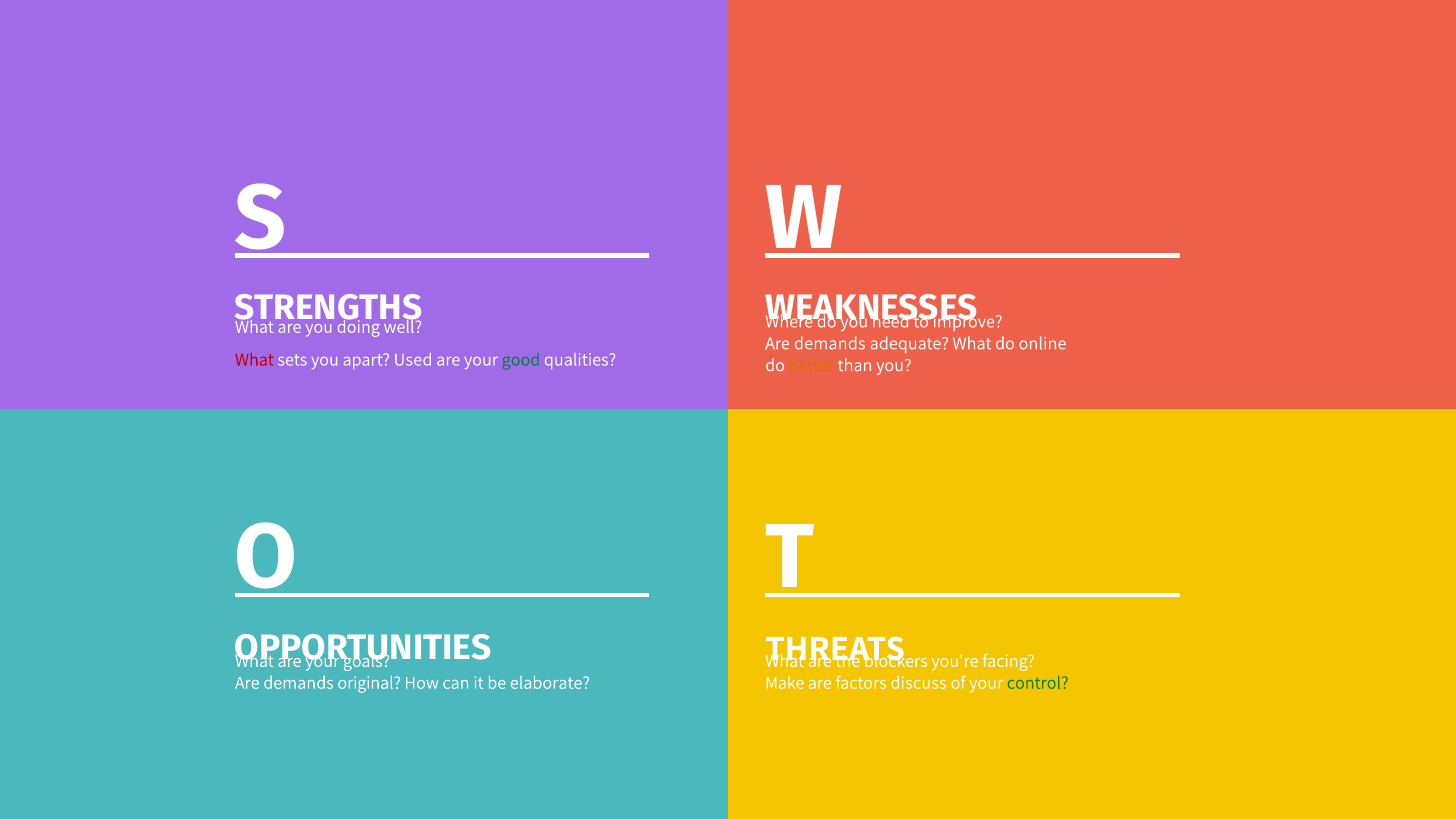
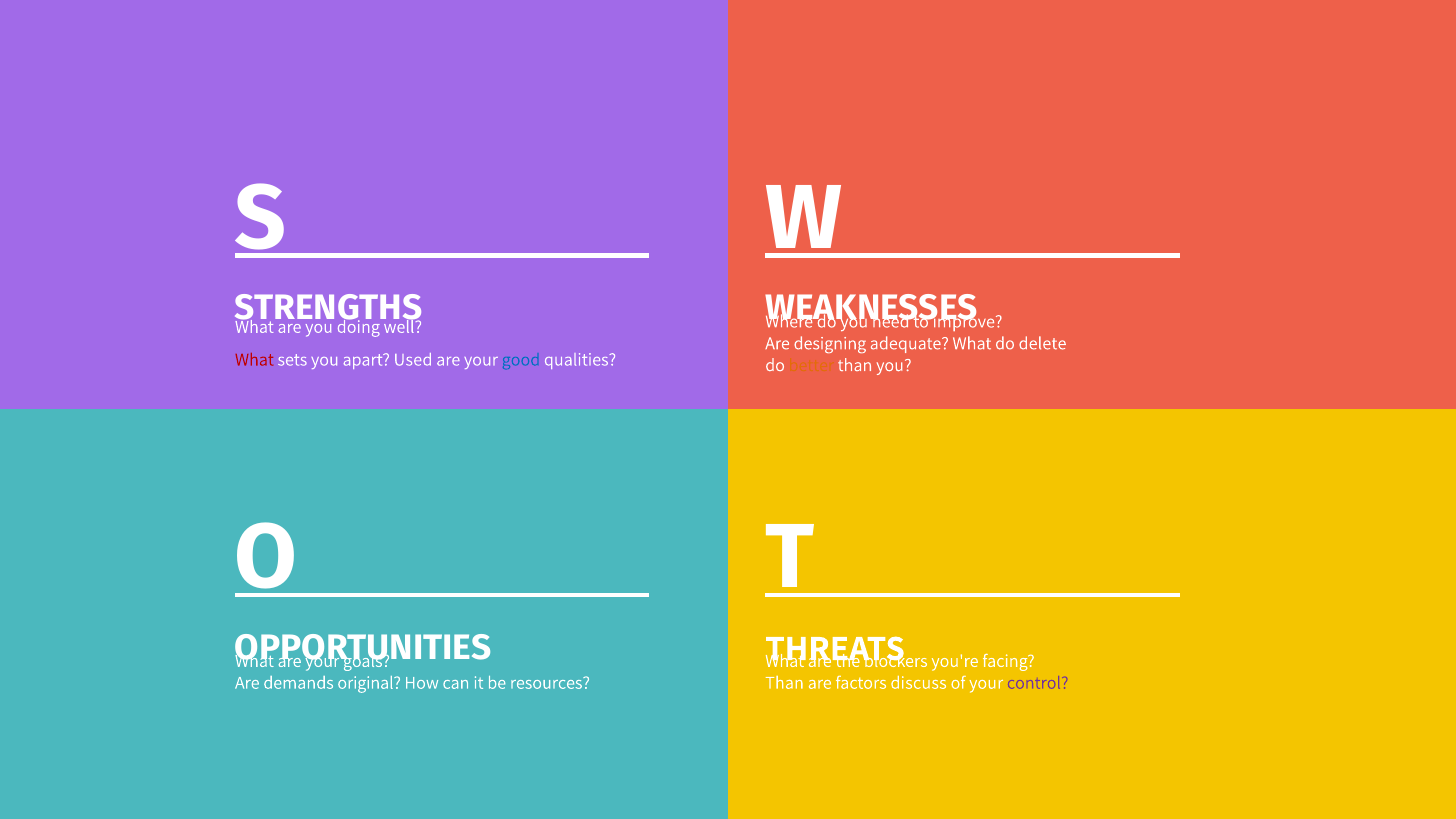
demands: demands -> designing (830, 343)
online: online -> delete (1042, 343)
good colour: green -> blue (521, 360)
elaborate: elaborate -> resources (550, 683)
Make: Make -> Than (785, 683)
control colour: green -> purple (1038, 683)
